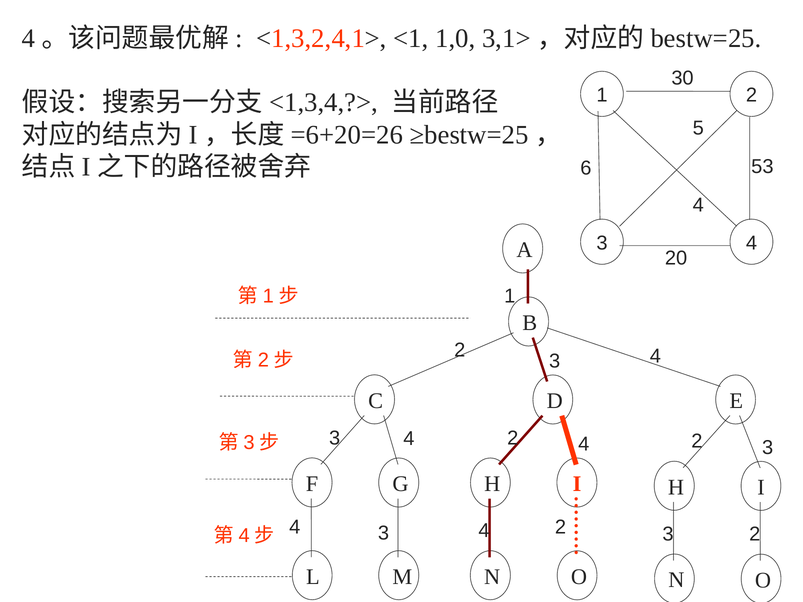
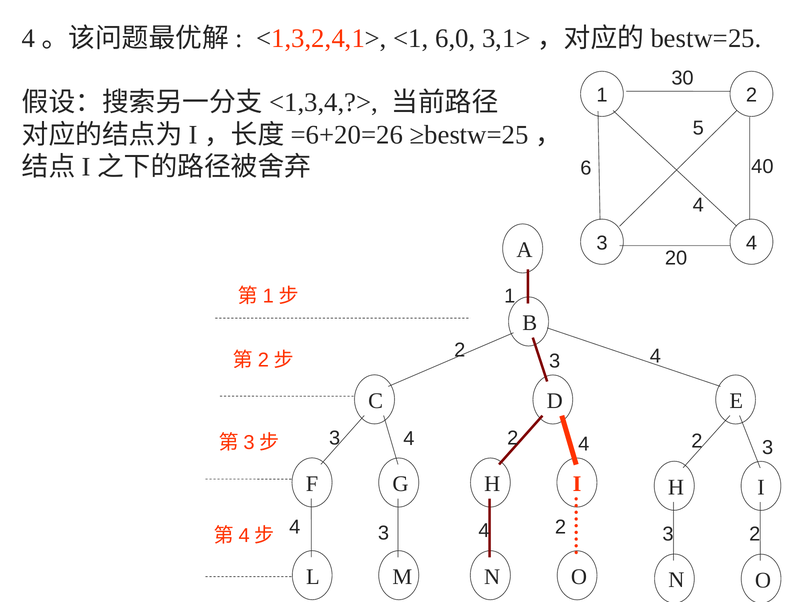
1,0: 1,0 -> 6,0 (455, 38)
53: 53 -> 40 (762, 167)
